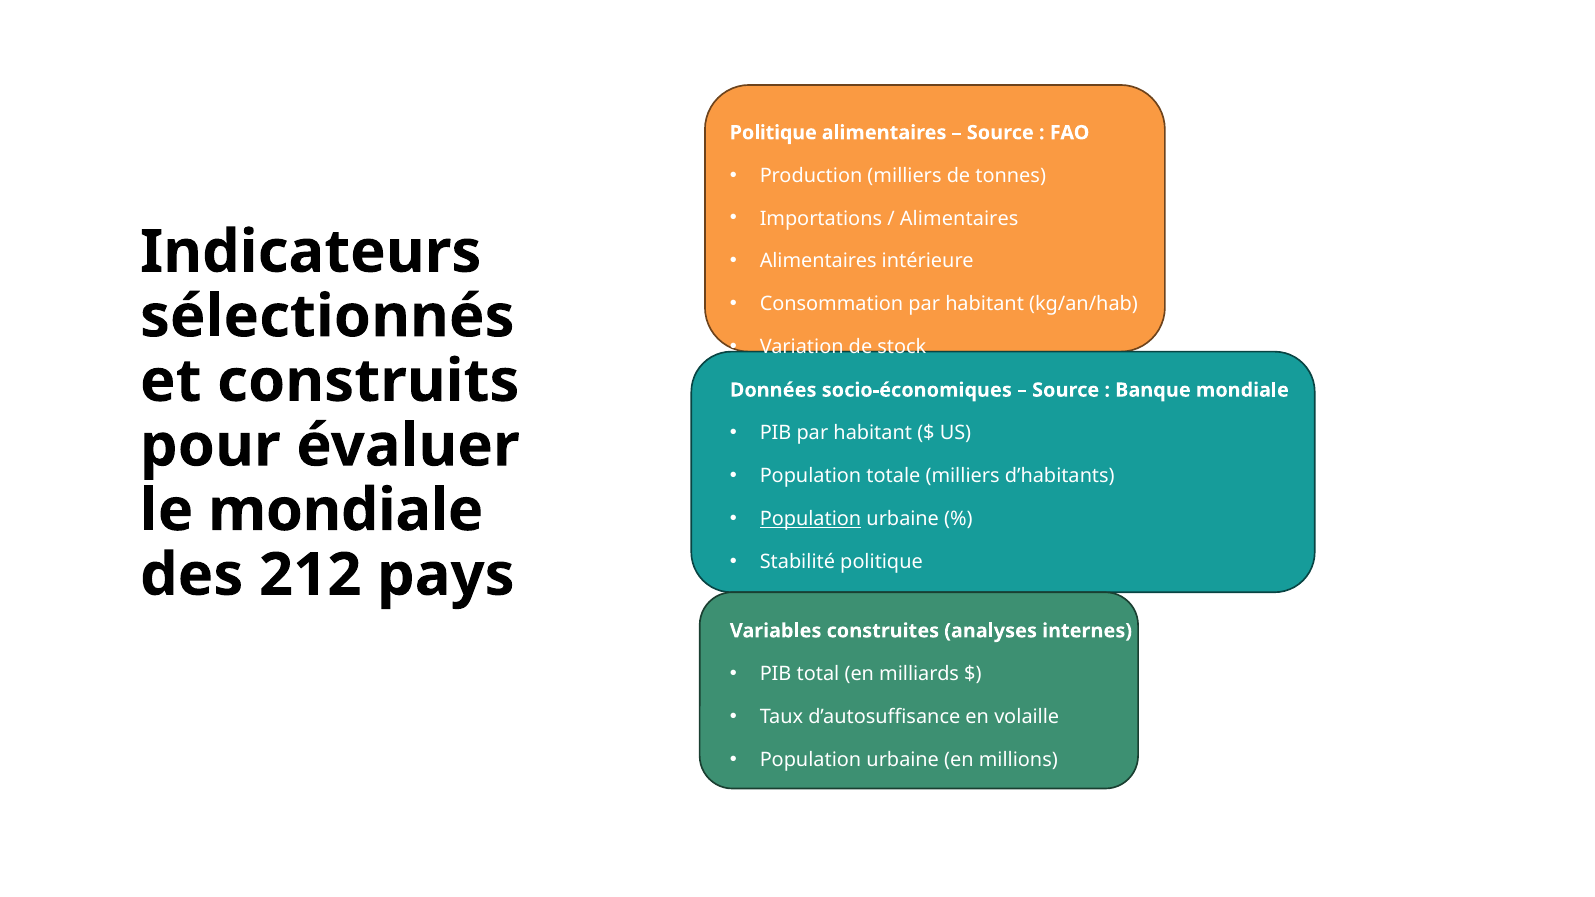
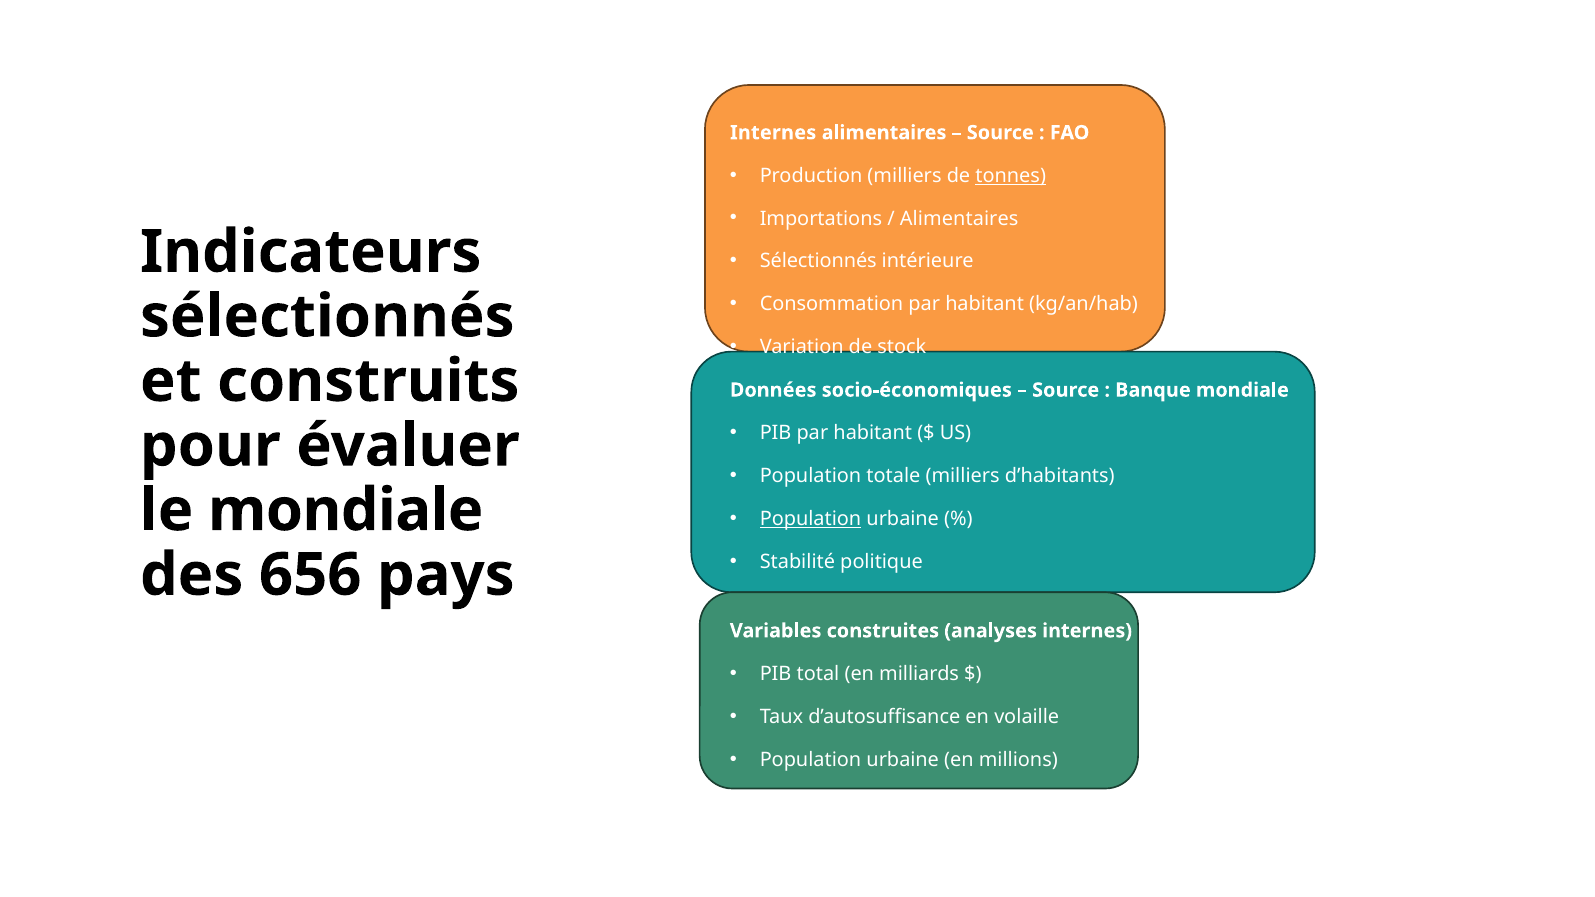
Politique: Politique -> Internes (773, 133)
tonnes underline: none -> present (1011, 176)
Alimentaires: Alimentaires -> Sélectionnés (818, 261)
212: 212 -> 656 (310, 575)
